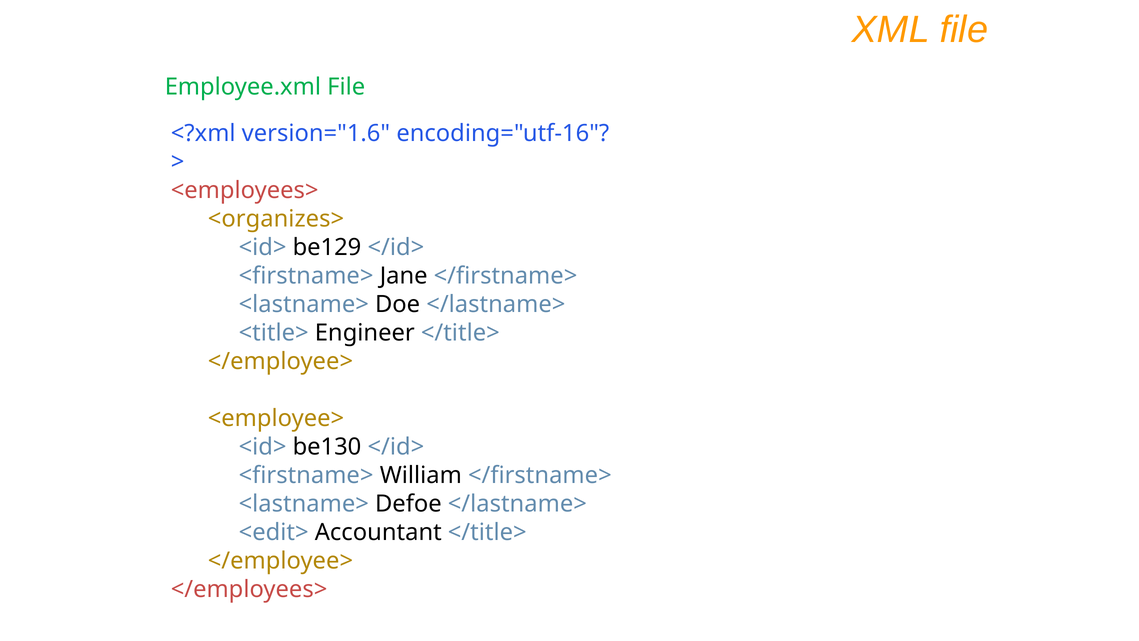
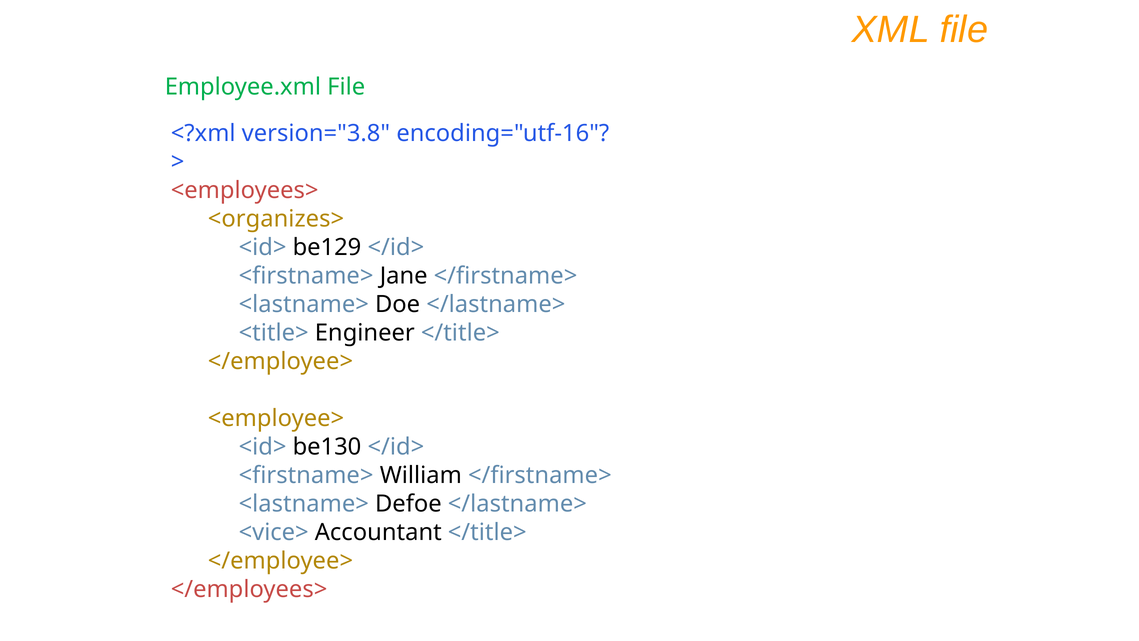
version="1.6: version="1.6 -> version="3.8 (316, 134)
<edit>: <edit> -> <vice> (274, 532)
